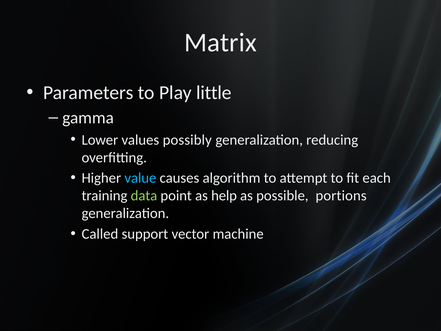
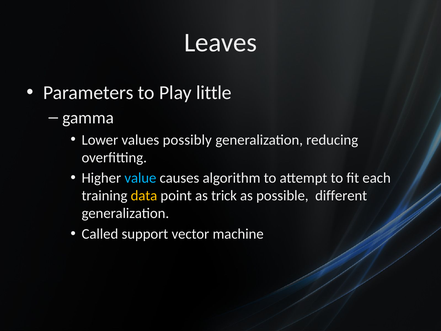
Matrix: Matrix -> Leaves (221, 43)
data colour: light green -> yellow (144, 196)
help: help -> trick (224, 196)
portions: portions -> different (341, 196)
